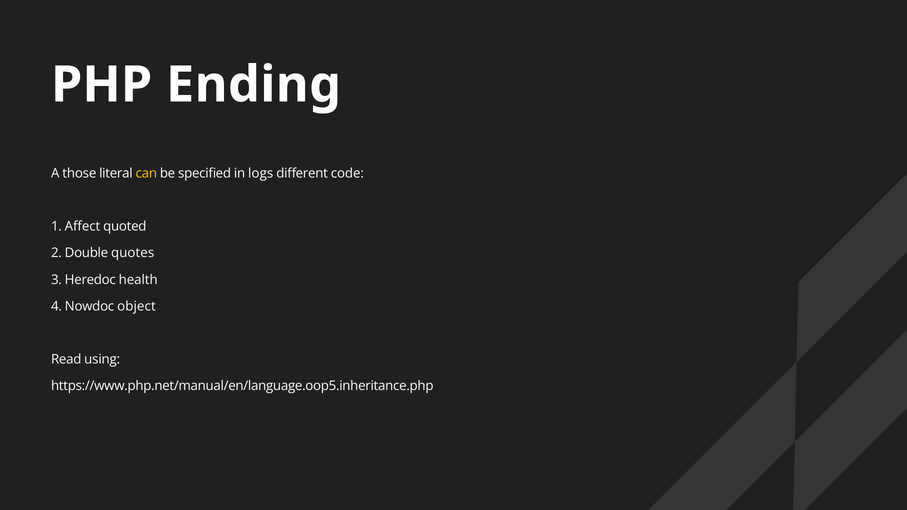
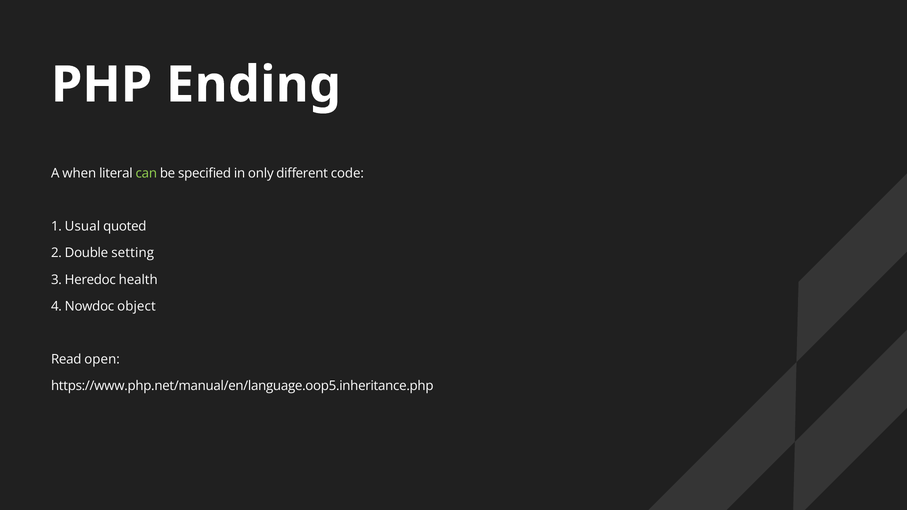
those: those -> when (79, 173)
can colour: yellow -> light green (146, 173)
logs: logs -> only (261, 173)
Affect: Affect -> Usual (82, 227)
quotes: quotes -> setting (133, 253)
using: using -> open (102, 359)
